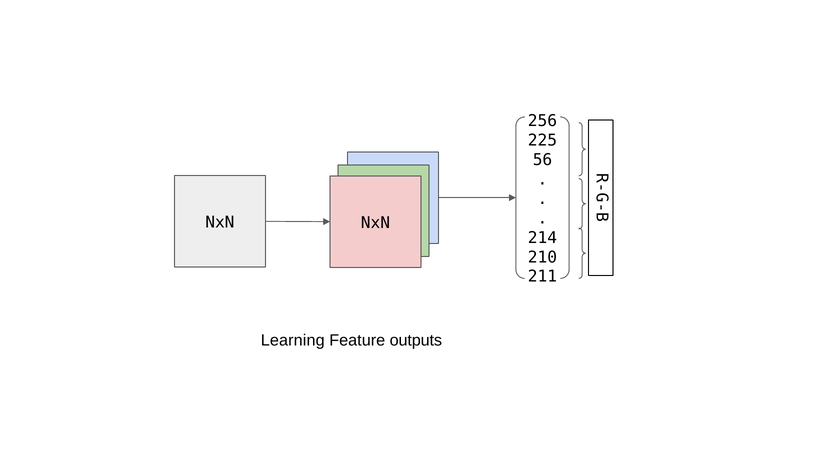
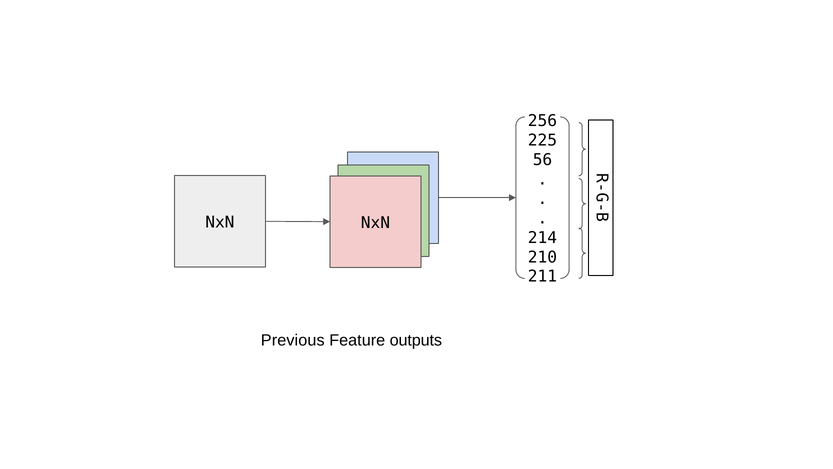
Learning: Learning -> Previous (293, 340)
